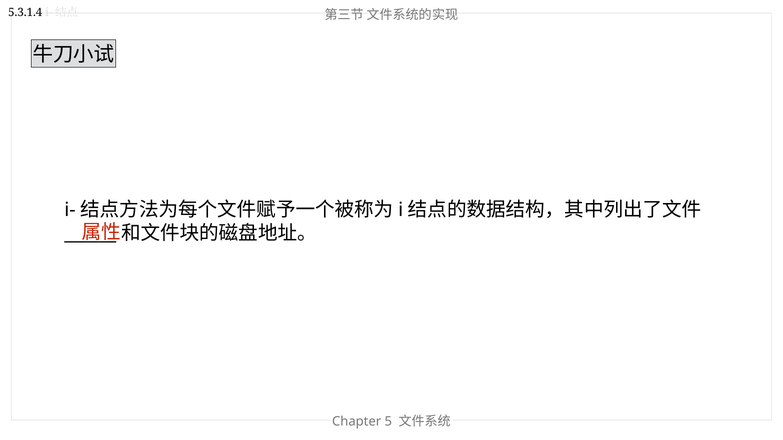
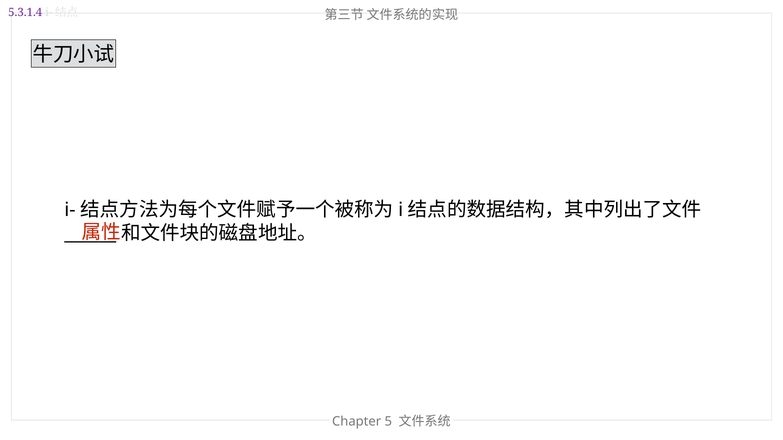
5.3.1.4 colour: black -> purple (25, 13)
